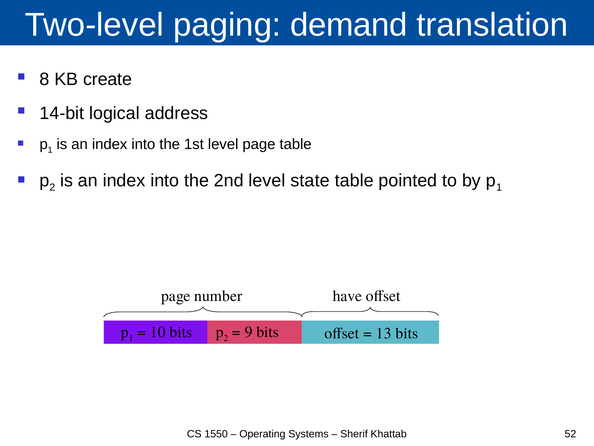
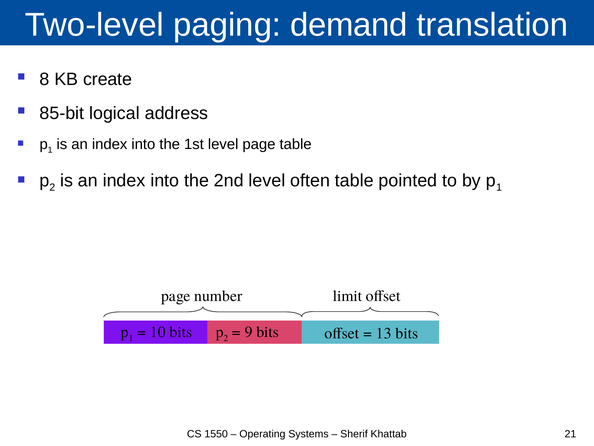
14-bit: 14-bit -> 85-bit (62, 113)
state: state -> often (310, 180)
have: have -> limit (347, 296)
52: 52 -> 21 (570, 433)
